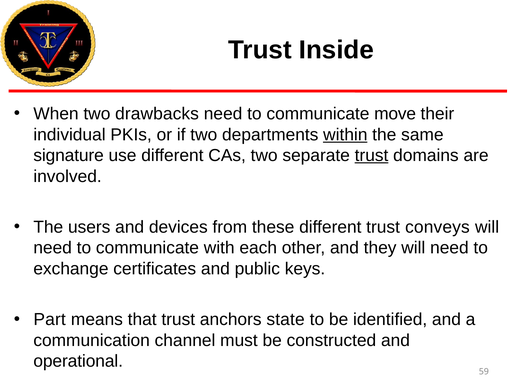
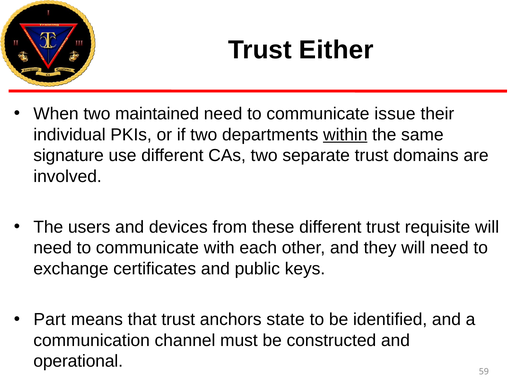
Inside: Inside -> Either (336, 50)
drawbacks: drawbacks -> maintained (157, 114)
move: move -> issue (395, 114)
trust underline: present -> none (372, 155)
conveys: conveys -> requisite (438, 227)
